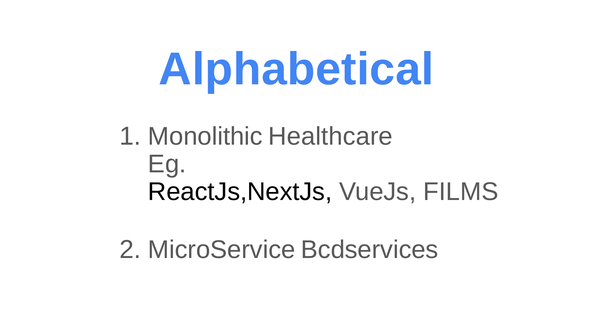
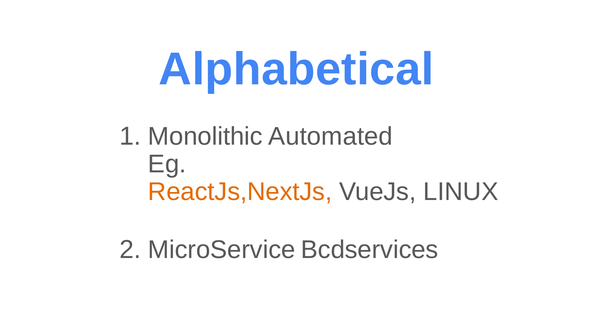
Healthcare: Healthcare -> Automated (331, 136)
ReactJs,NextJs colour: black -> orange (240, 191)
FILMS: FILMS -> LINUX (461, 191)
